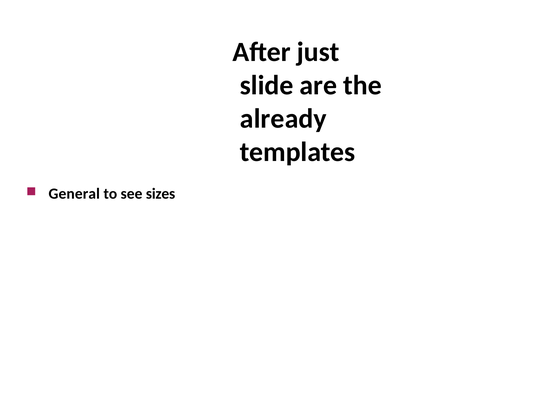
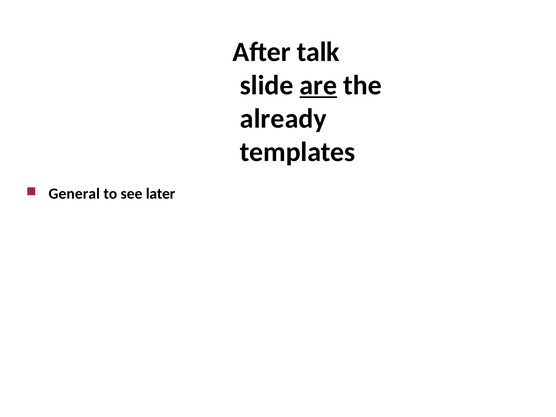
just: just -> talk (318, 52)
are underline: none -> present (318, 85)
sizes: sizes -> later (161, 194)
